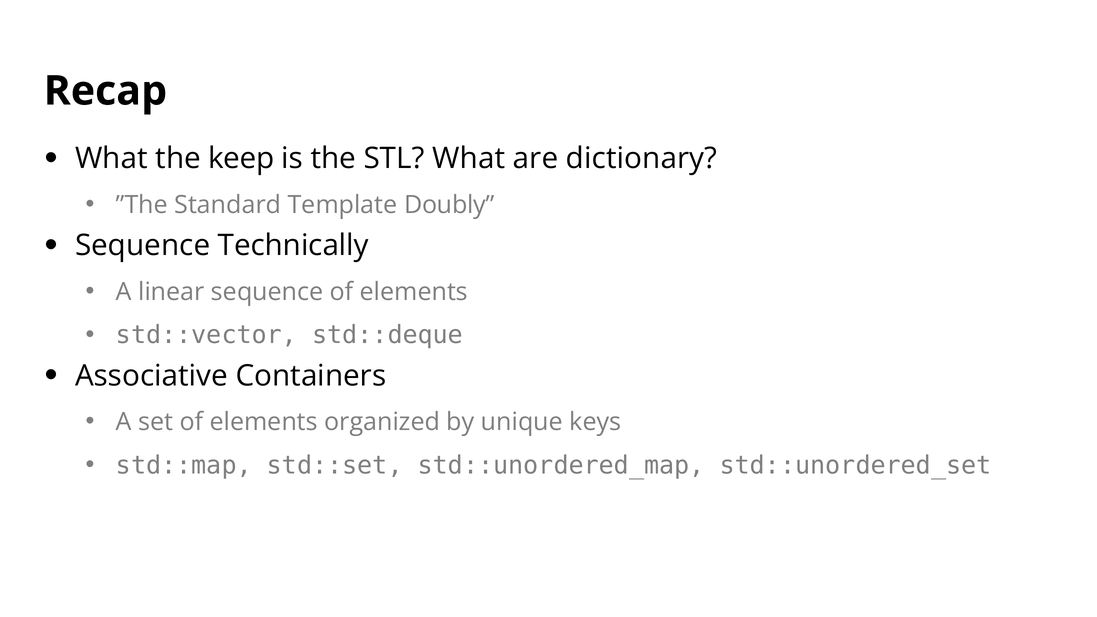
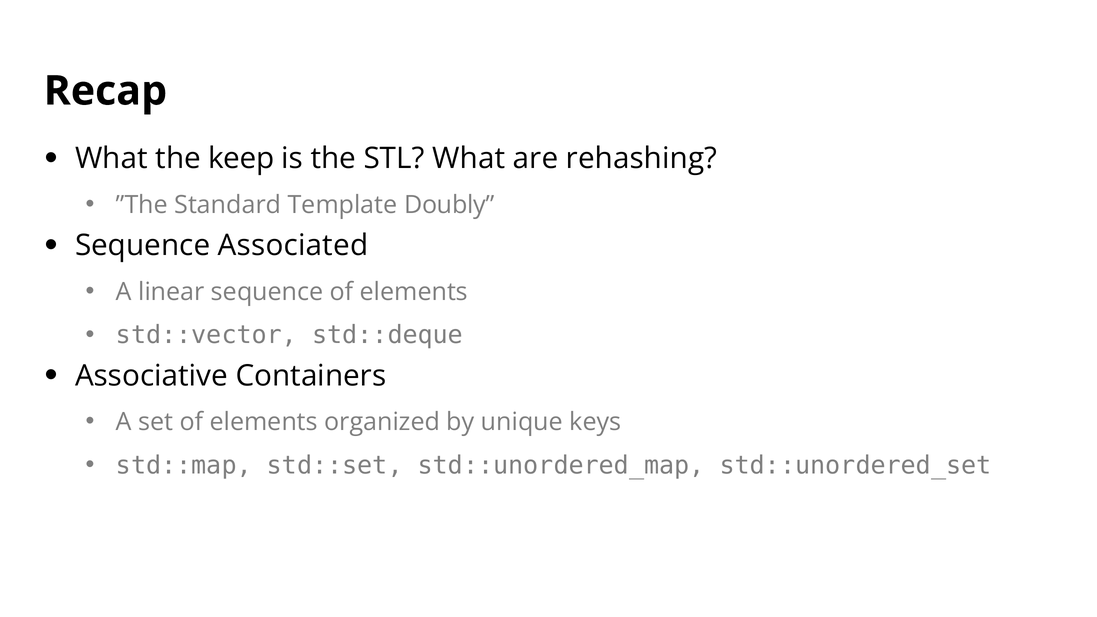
dictionary: dictionary -> rehashing (641, 159)
Technically: Technically -> Associated (293, 246)
